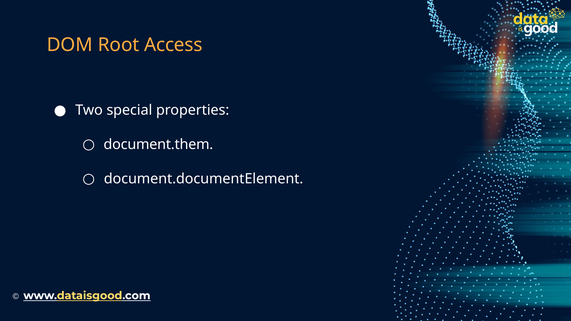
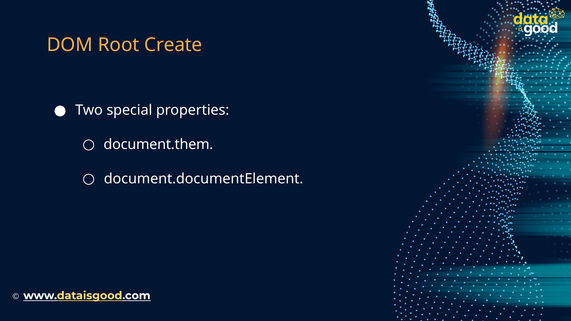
Access: Access -> Create (173, 45)
